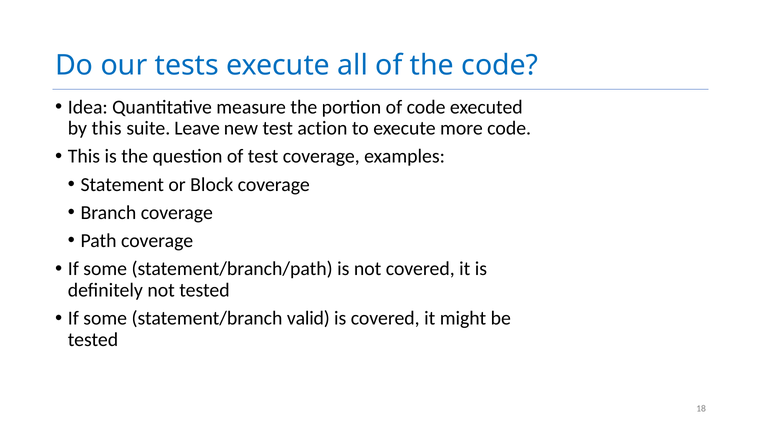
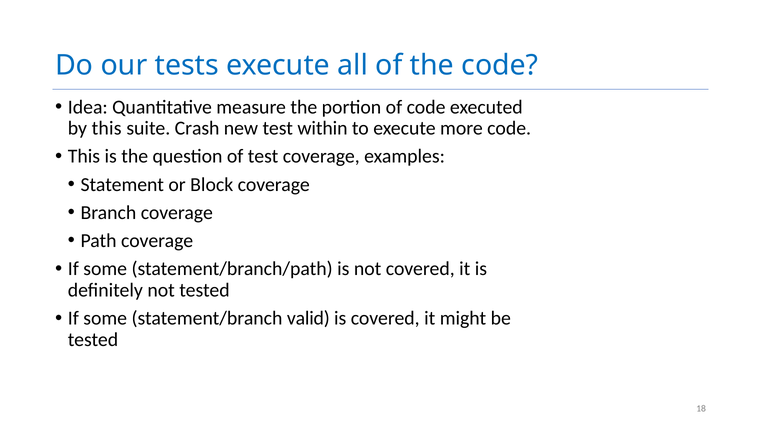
Leave: Leave -> Crash (197, 128)
action: action -> within (323, 128)
